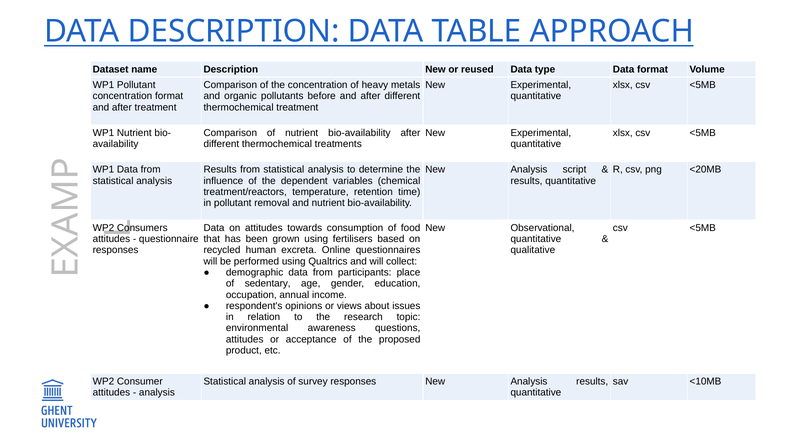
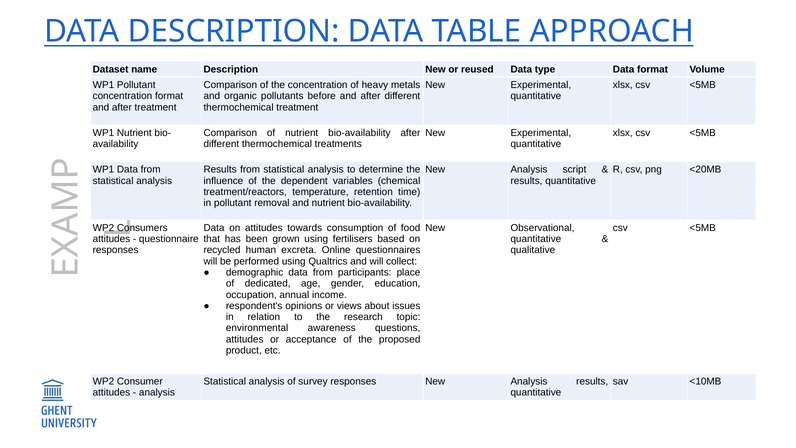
sedentary: sedentary -> dedicated (268, 283)
